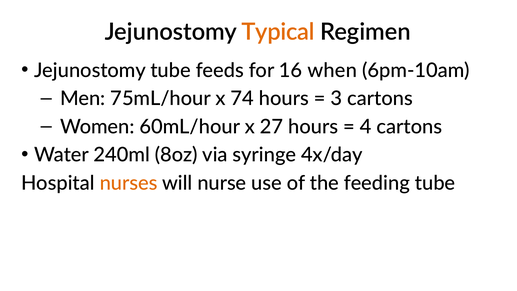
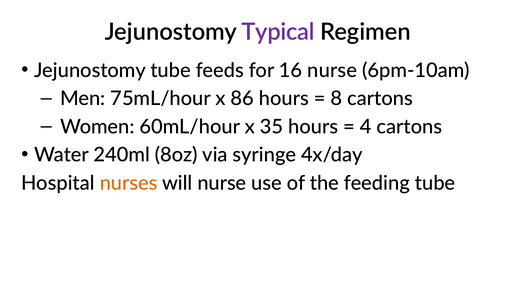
Typical colour: orange -> purple (278, 32)
16 when: when -> nurse (332, 70)
74: 74 -> 86 (242, 99)
3: 3 -> 8 (336, 99)
27: 27 -> 35 (271, 127)
